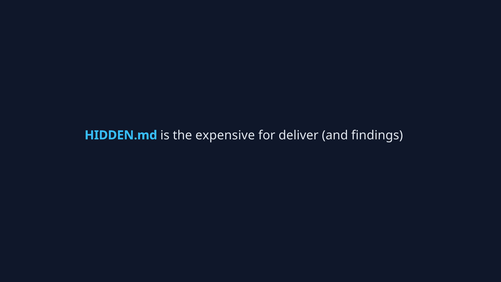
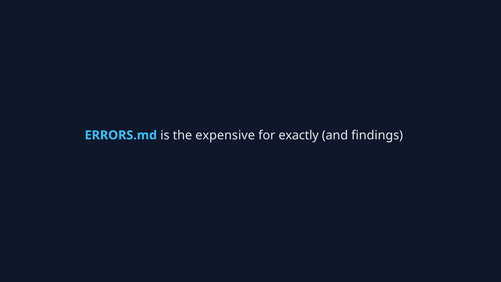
HIDDEN.md: HIDDEN.md -> ERRORS.md (121, 135)
deliver: deliver -> exactly (299, 135)
